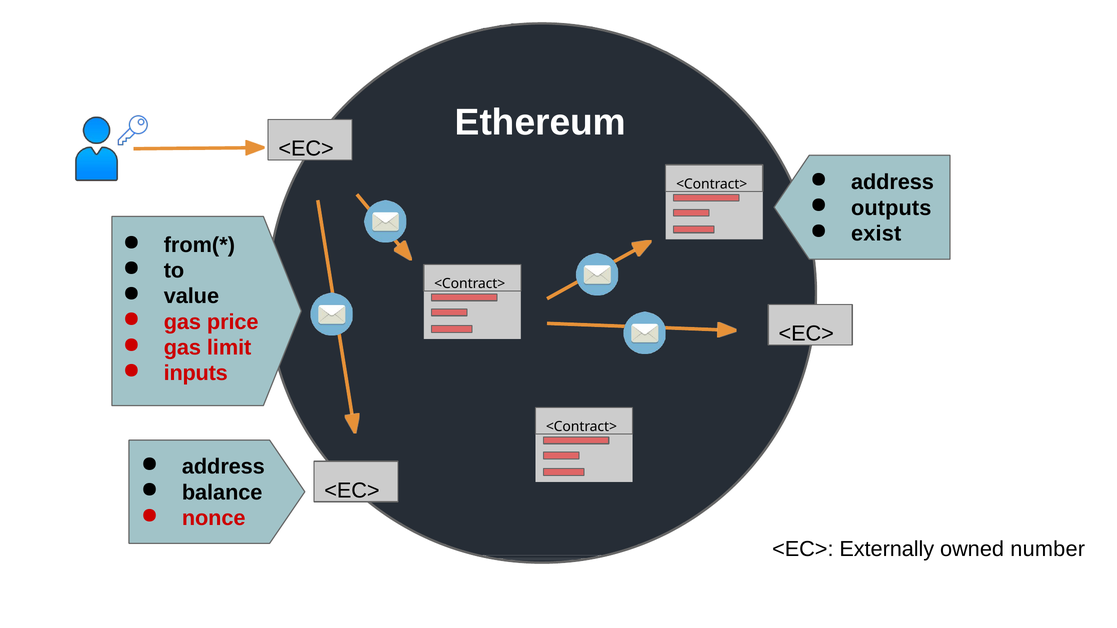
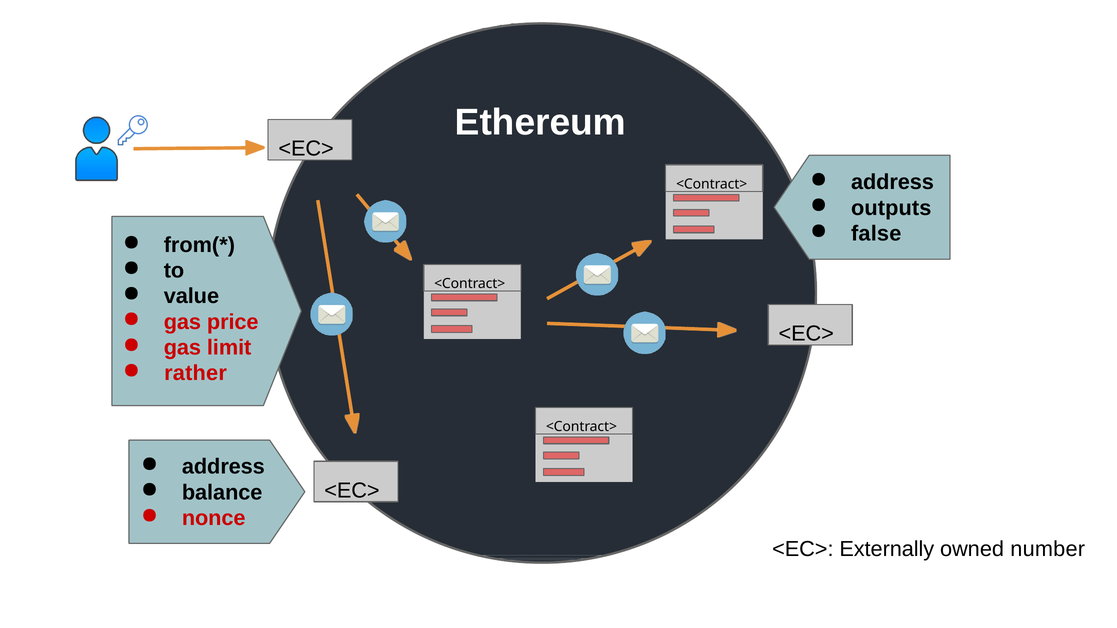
exist: exist -> false (876, 234)
inputs: inputs -> rather (196, 373)
